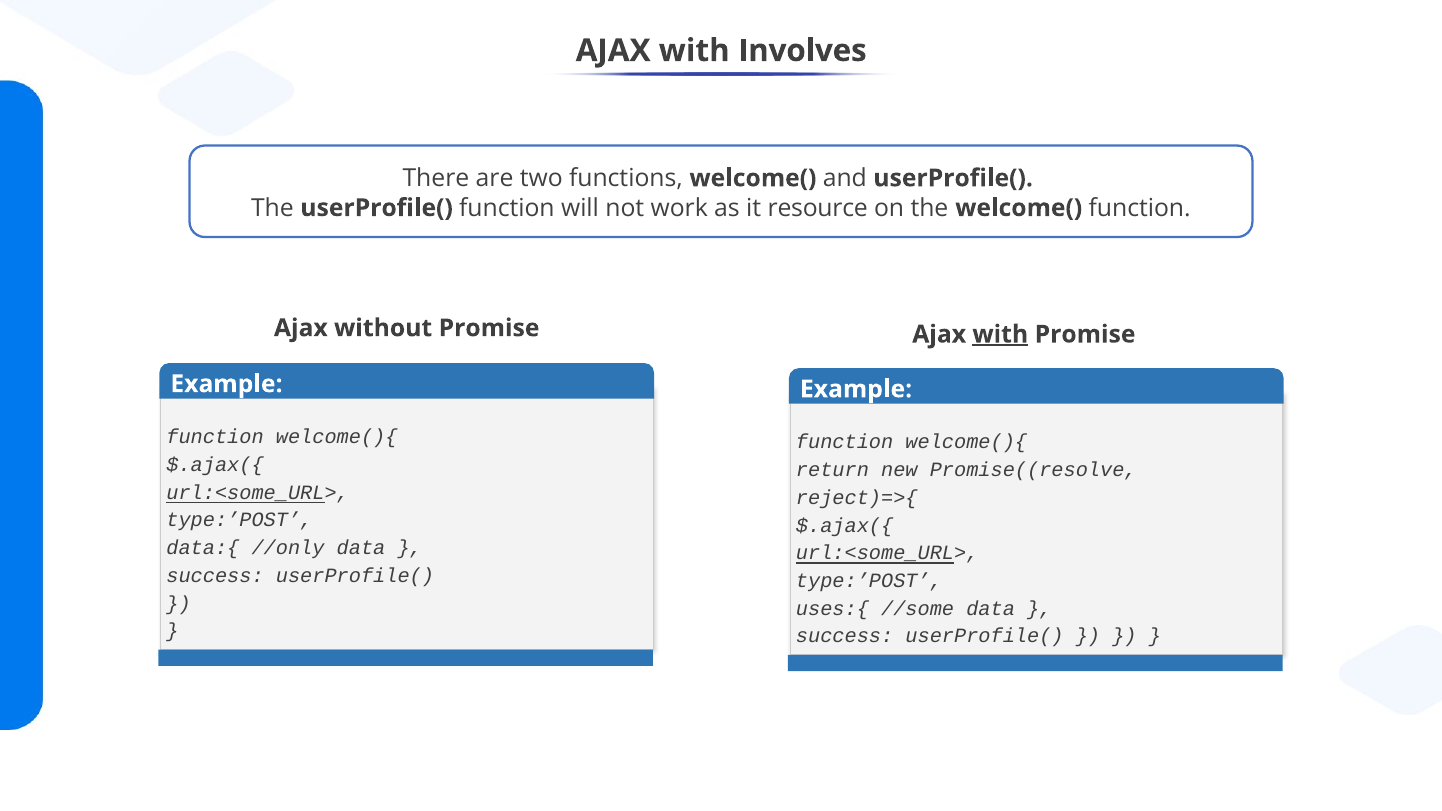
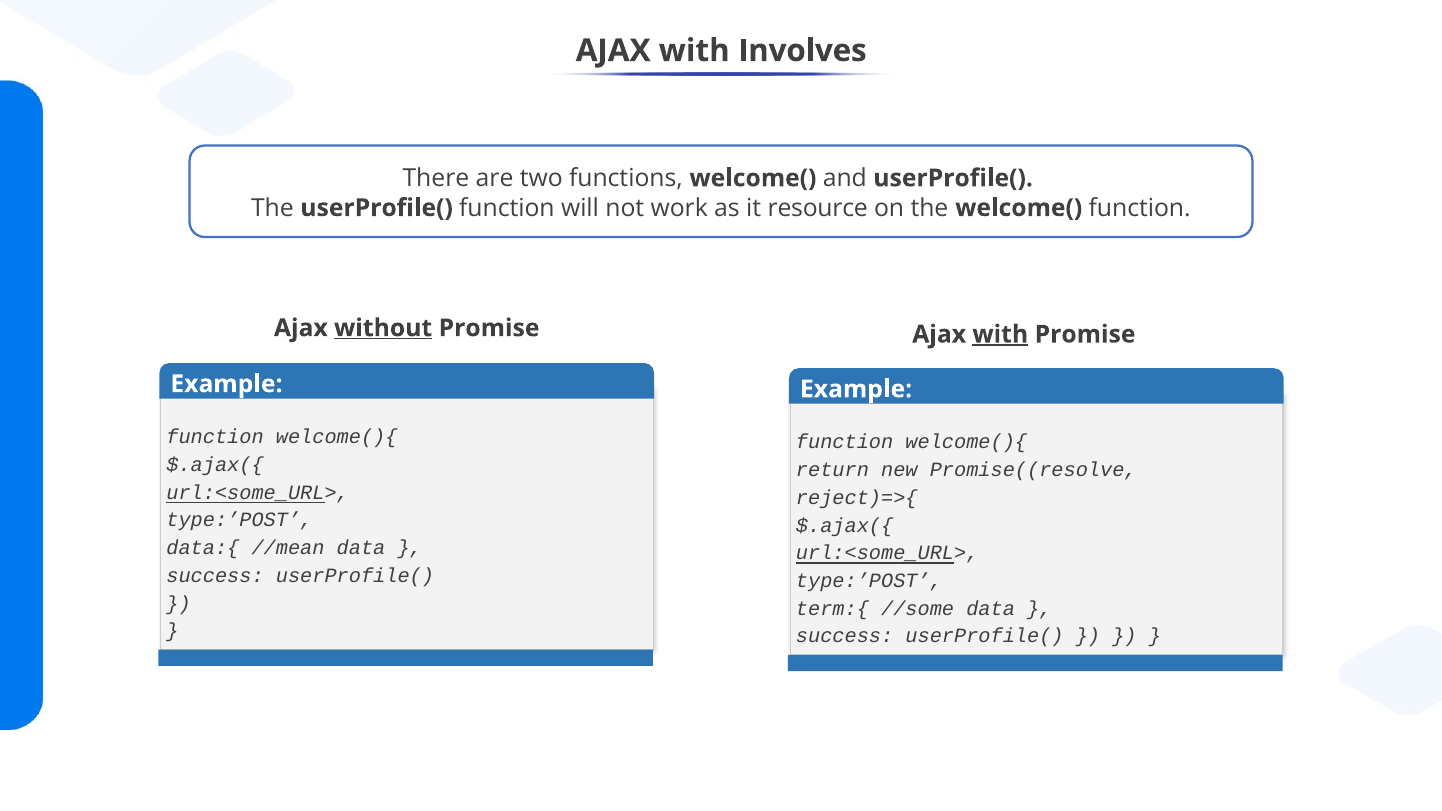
without underline: none -> present (383, 328)
//only: //only -> //mean (288, 548)
uses:{: uses:{ -> term:{ (832, 609)
